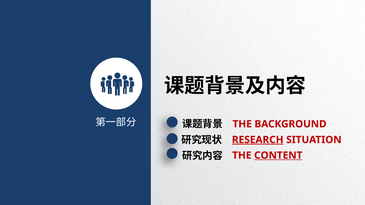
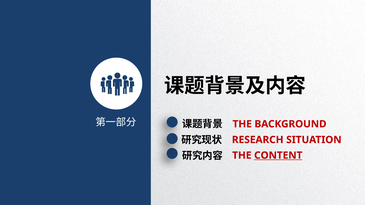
RESEARCH underline: present -> none (258, 140)
